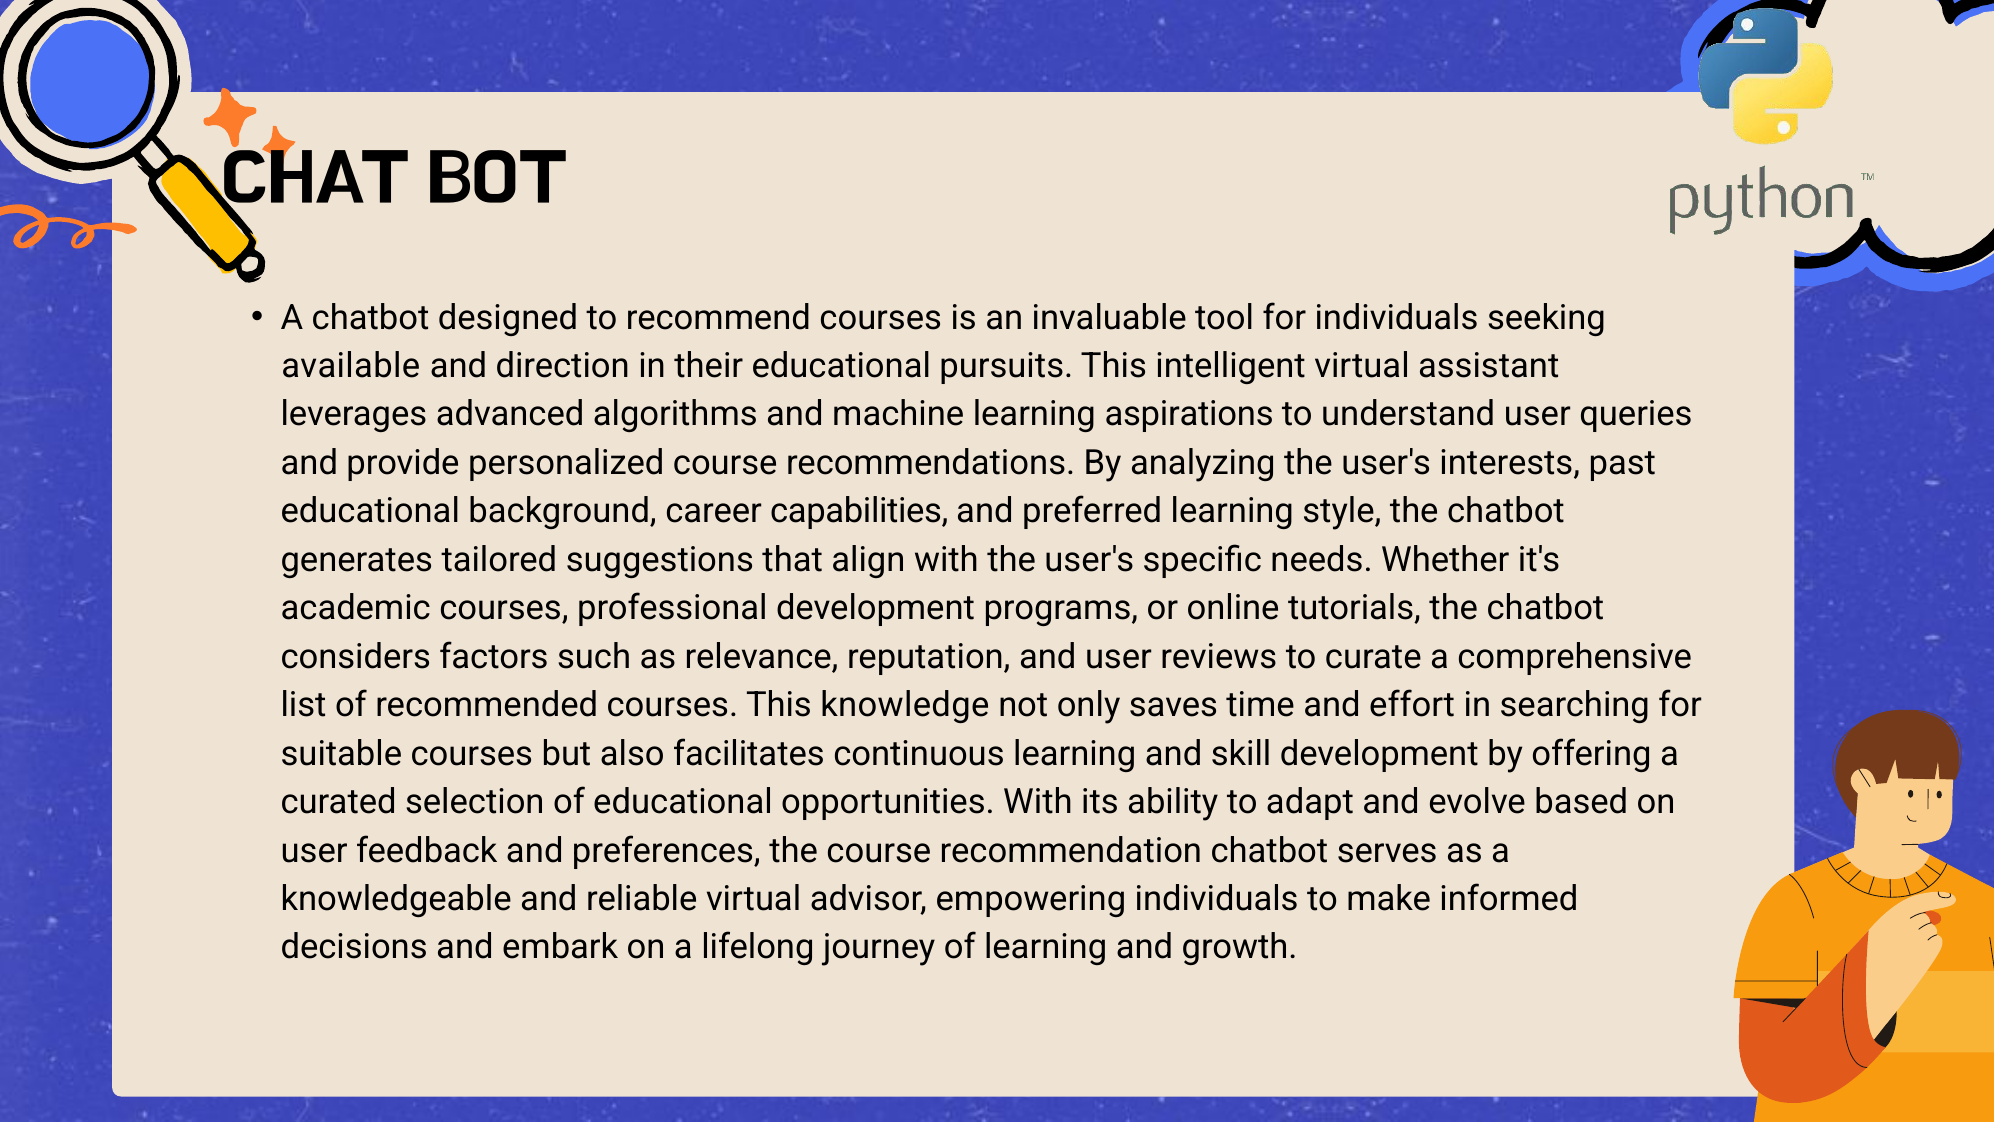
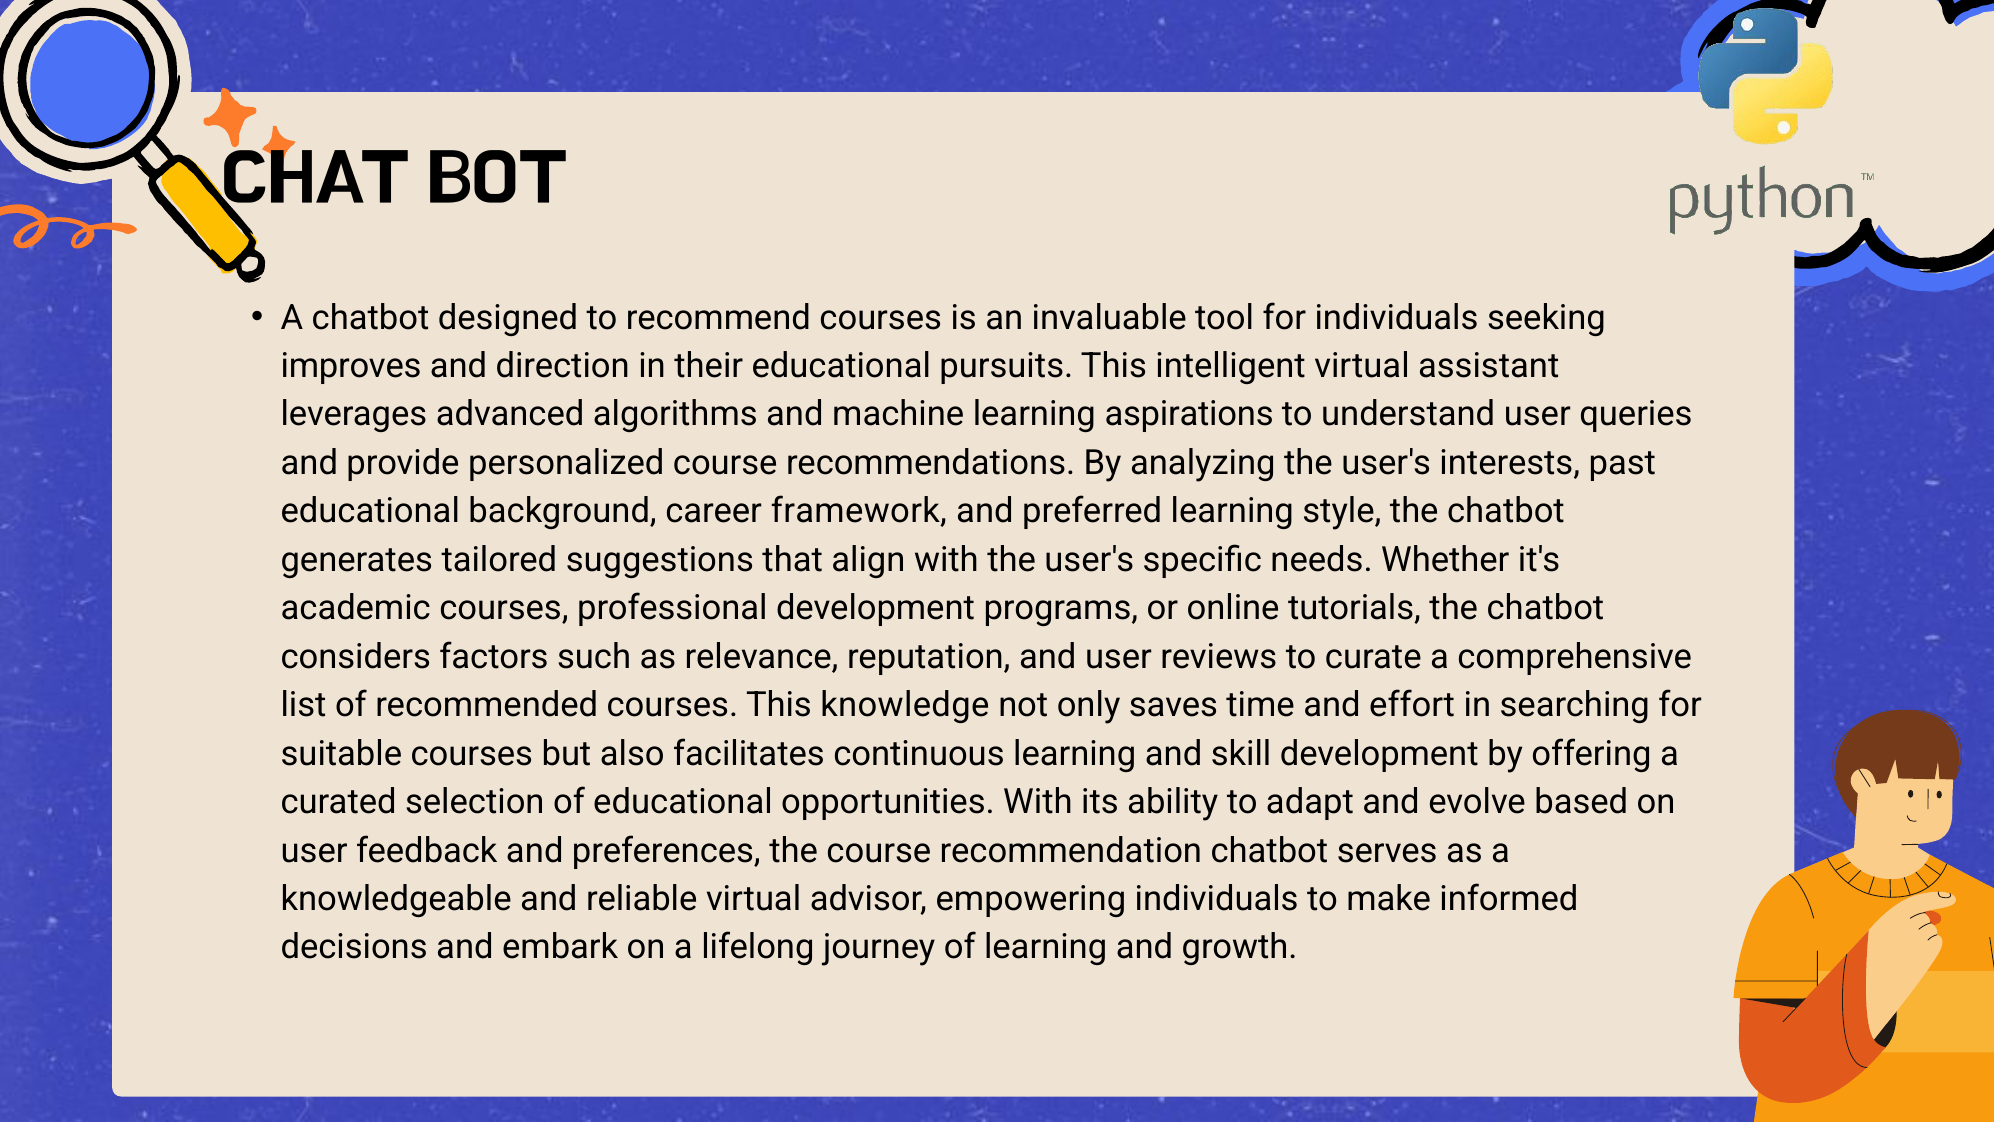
available: available -> improves (351, 366)
capabilities: capabilities -> framework (859, 511)
